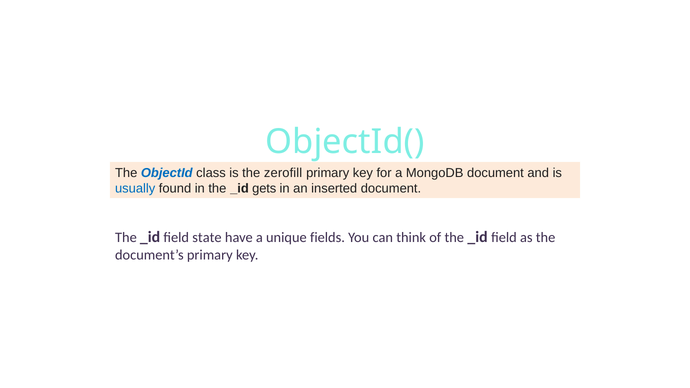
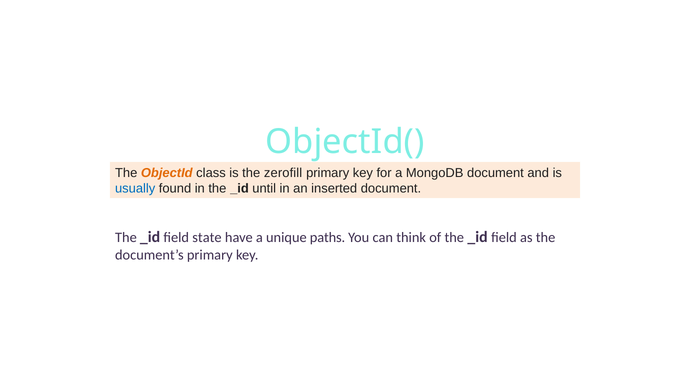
ObjectId colour: blue -> orange (167, 173)
gets: gets -> until (264, 189)
fields: fields -> paths (328, 238)
